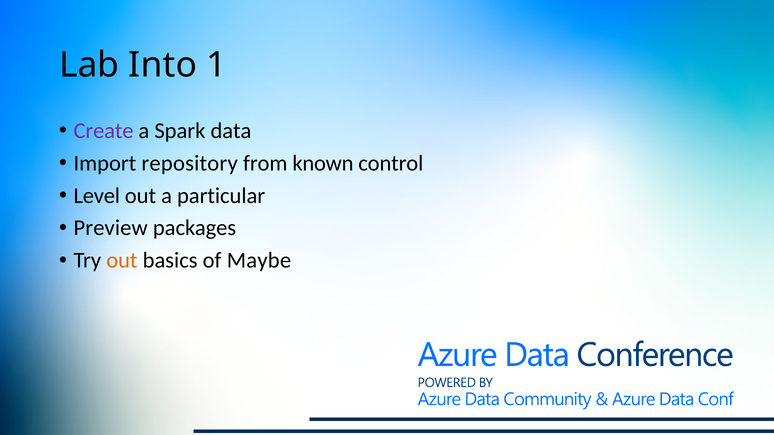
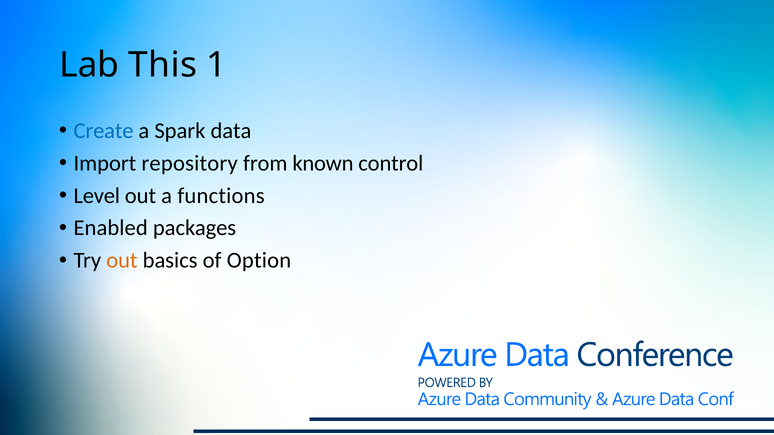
Into: Into -> This (163, 65)
Create colour: purple -> blue (104, 131)
particular: particular -> functions (221, 196)
Preview: Preview -> Enabled (111, 228)
Maybe: Maybe -> Option (259, 261)
